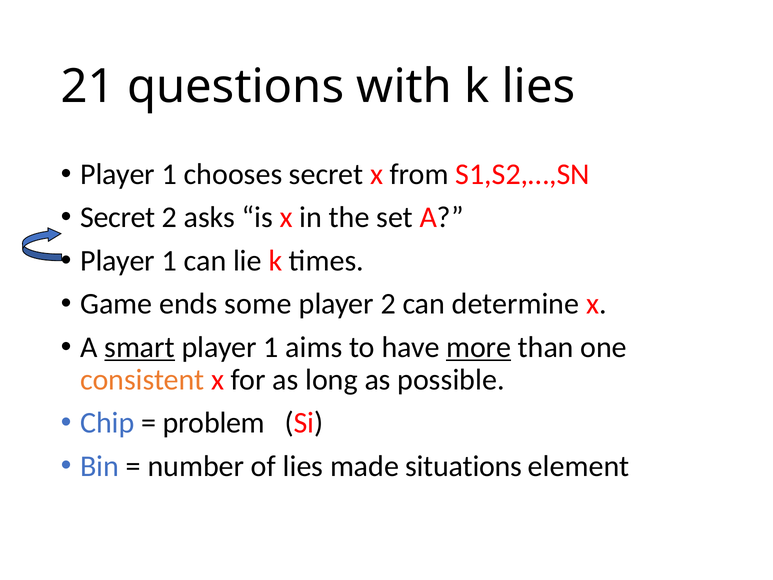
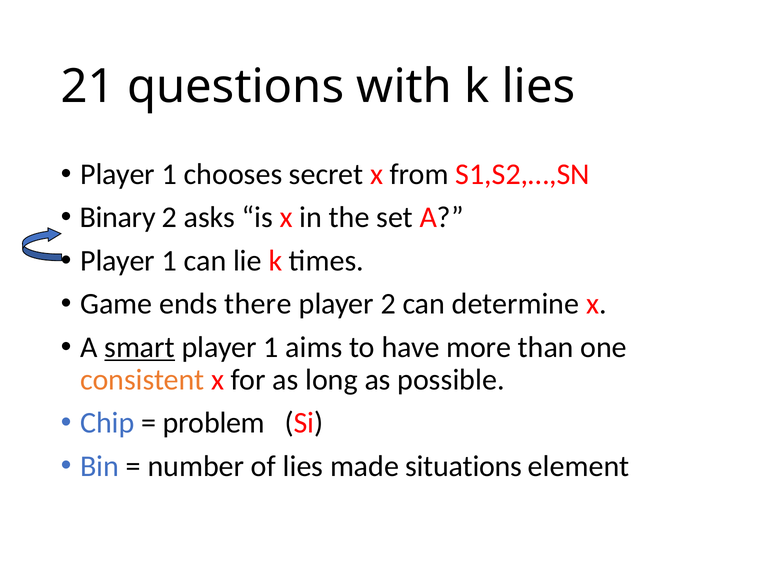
Secret: Secret -> Binary (118, 217)
some: some -> there (258, 304)
more underline: present -> none (479, 347)
